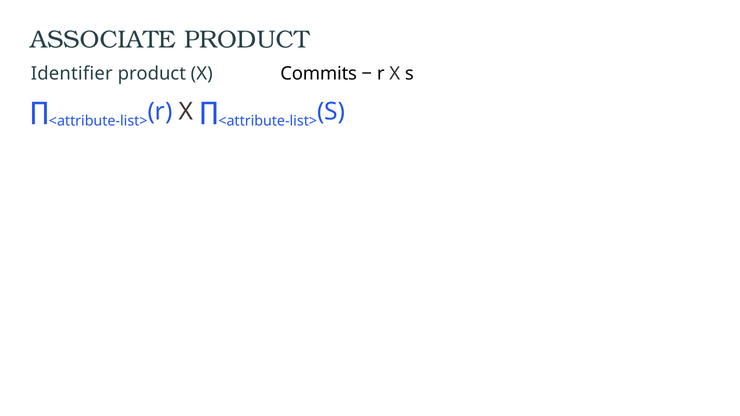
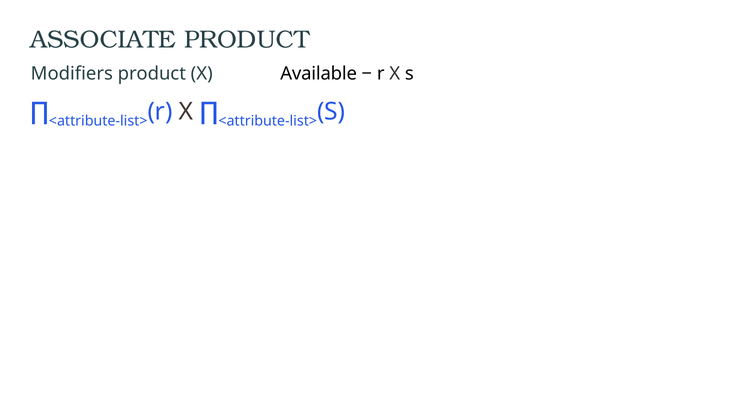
Identifier: Identifier -> Modifiers (72, 74)
Commits: Commits -> Available (319, 74)
